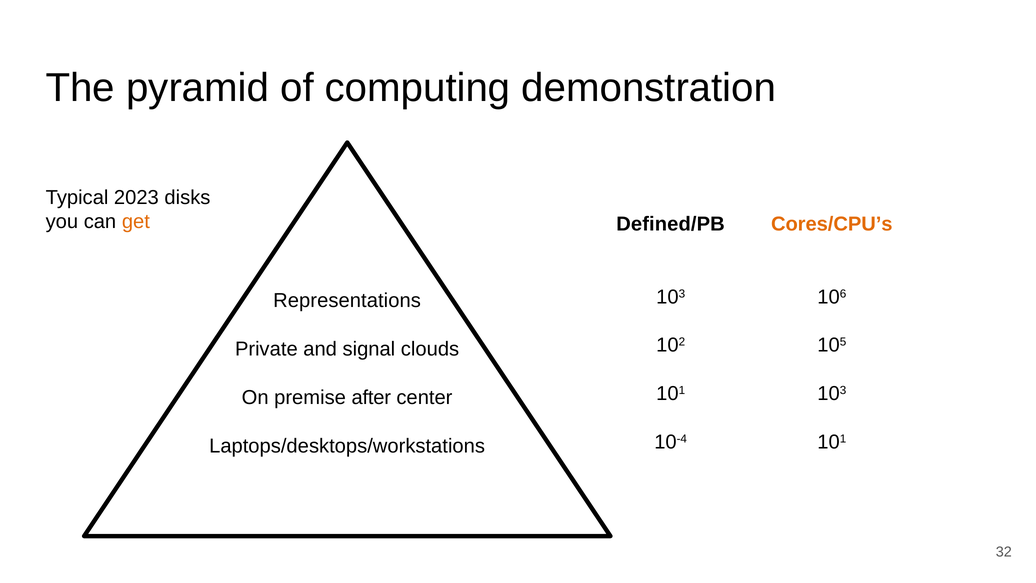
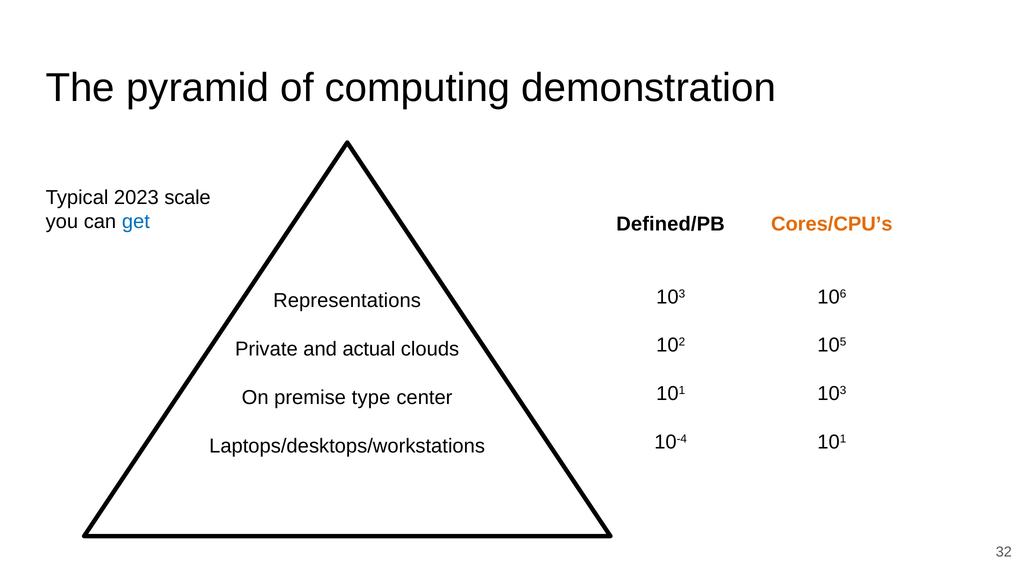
disks: disks -> scale (188, 197)
get colour: orange -> blue (136, 222)
signal: signal -> actual (369, 349)
after: after -> type (371, 397)
